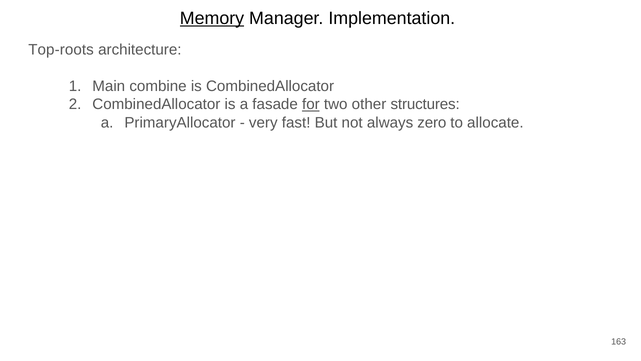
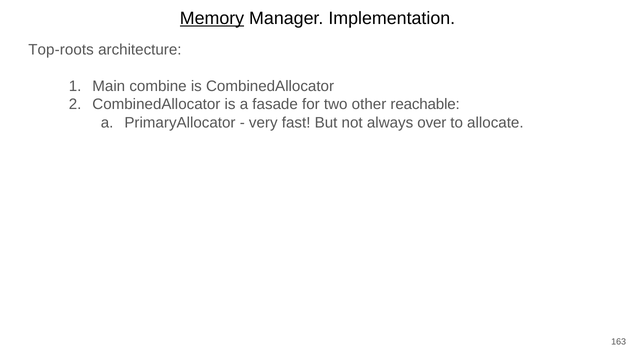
for underline: present -> none (311, 104)
structures: structures -> reachable (425, 104)
zero: zero -> over (432, 123)
